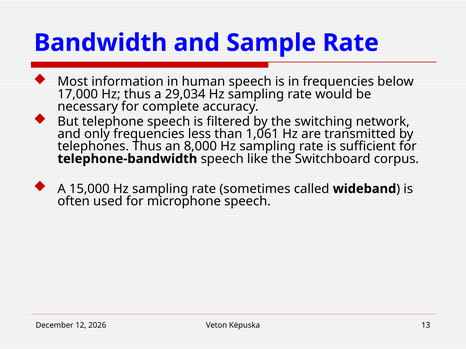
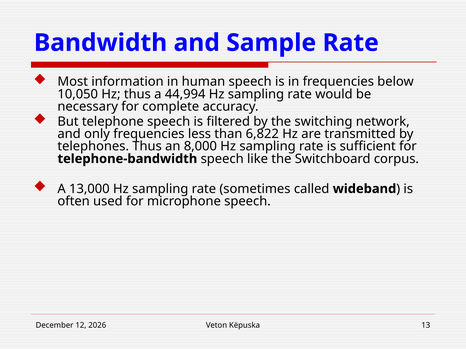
17,000: 17,000 -> 10,050 (78, 94)
29,034: 29,034 -> 44,994 (185, 94)
1,061: 1,061 -> 6,822 (262, 134)
15,000: 15,000 -> 13,000 (89, 189)
